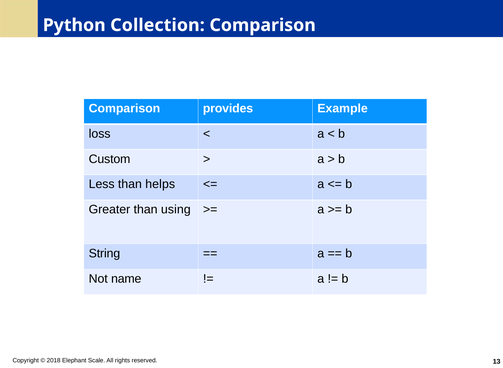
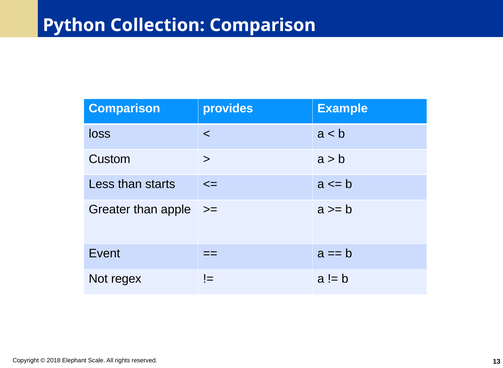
helps: helps -> starts (160, 184)
using: using -> apple (176, 210)
String: String -> Event (104, 253)
name: name -> regex (126, 279)
